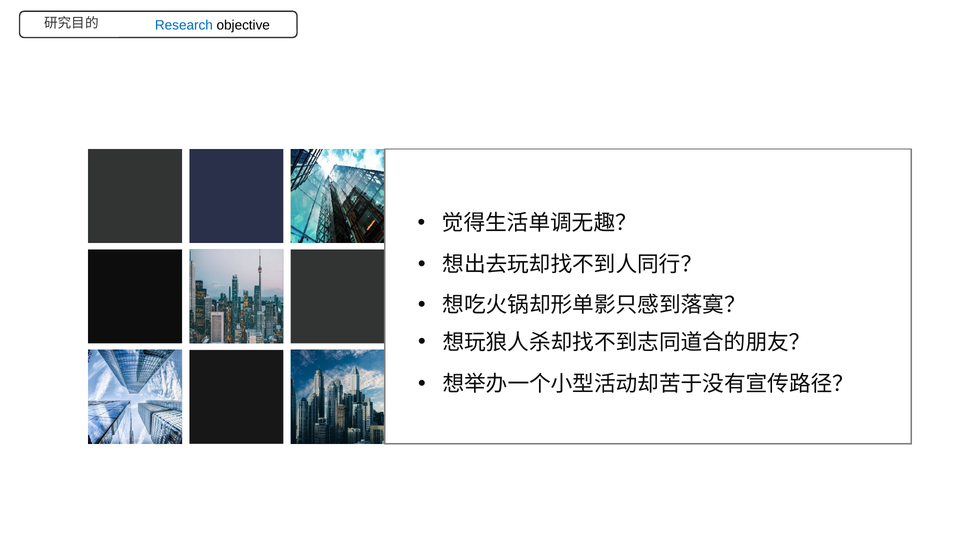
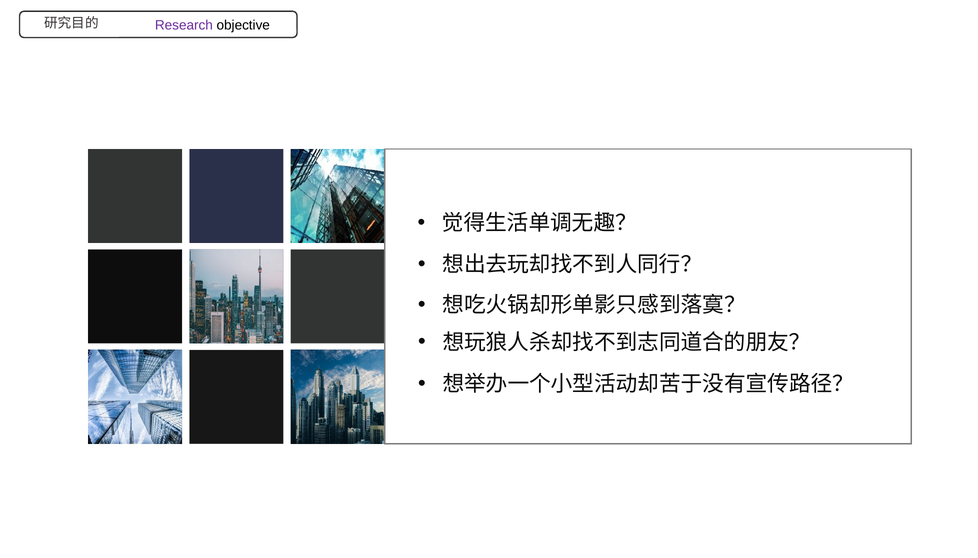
Research colour: blue -> purple (184, 25)
